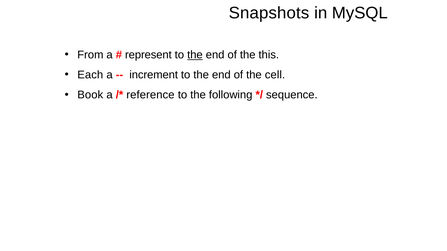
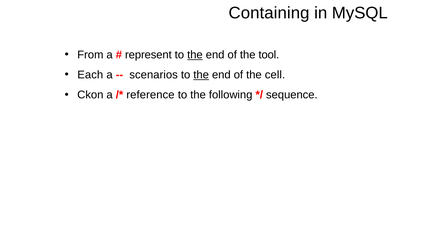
Snapshots: Snapshots -> Containing (269, 13)
this: this -> tool (269, 55)
increment: increment -> scenarios (154, 75)
the underline: none -> present (201, 75)
Book: Book -> Ckon (90, 95)
